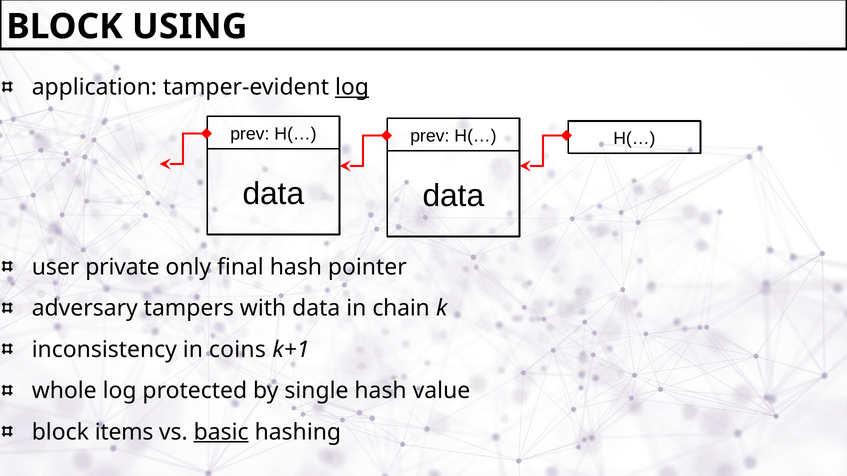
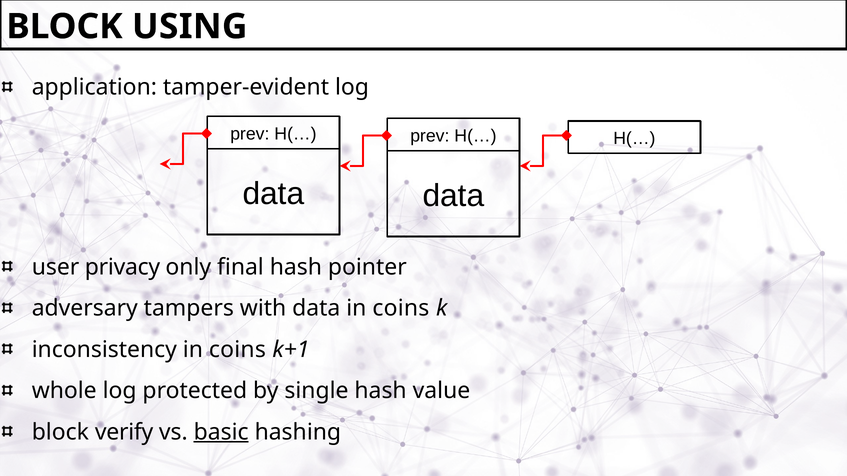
log underline: present -> none (352, 87)
private: private -> privacy (122, 267)
data in chain: chain -> coins (401, 309)
items: items -> verify (124, 432)
